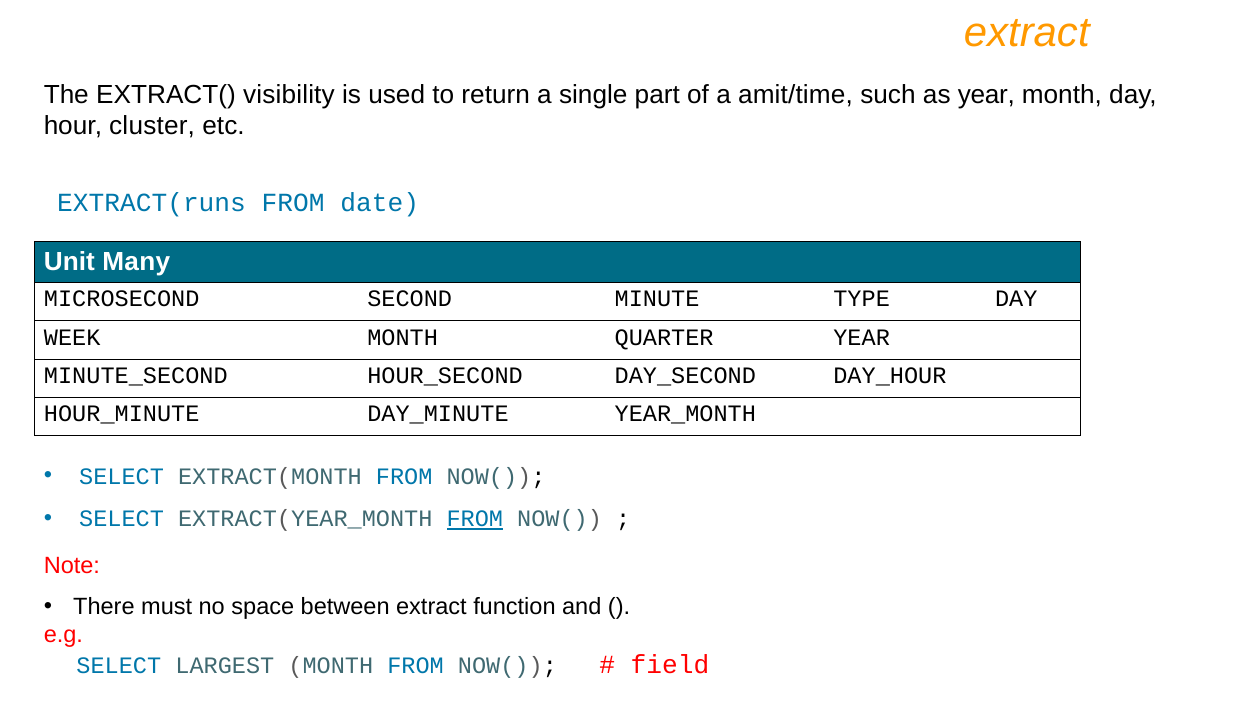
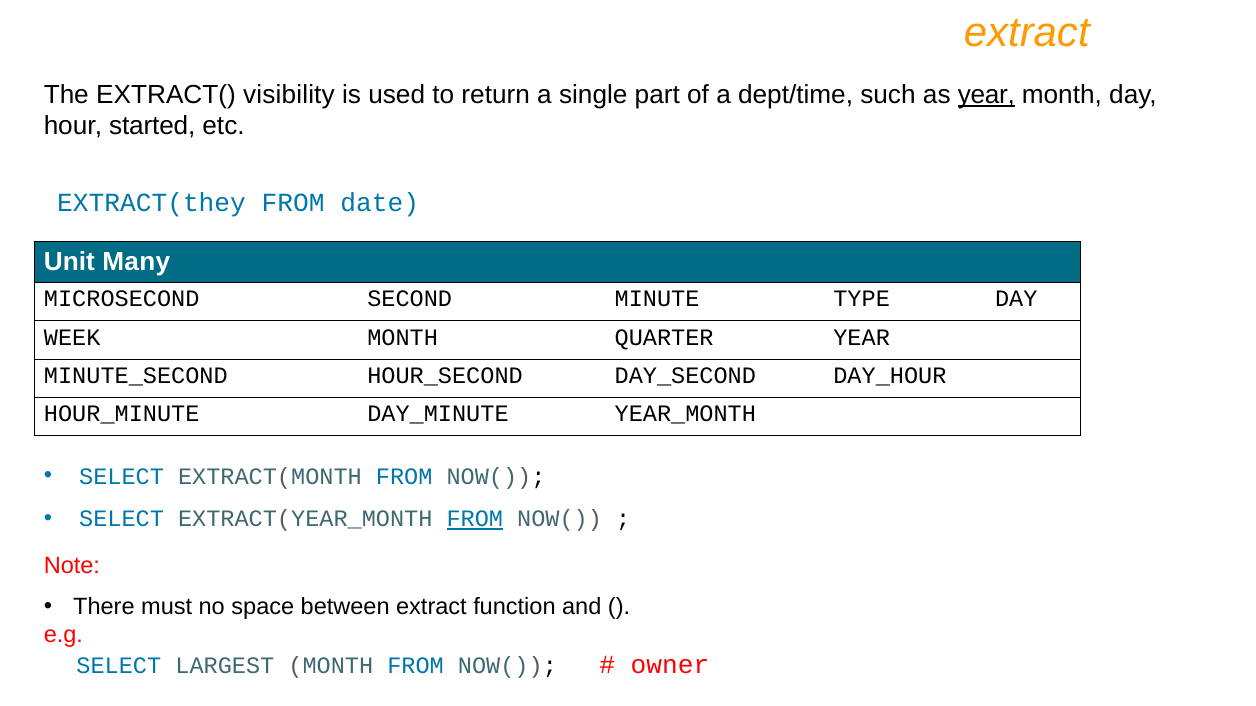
amit/time: amit/time -> dept/time (796, 95)
year underline: none -> present (986, 95)
cluster: cluster -> started (152, 126)
EXTRACT(runs: EXTRACT(runs -> EXTRACT(they (152, 203)
field: field -> owner (670, 666)
